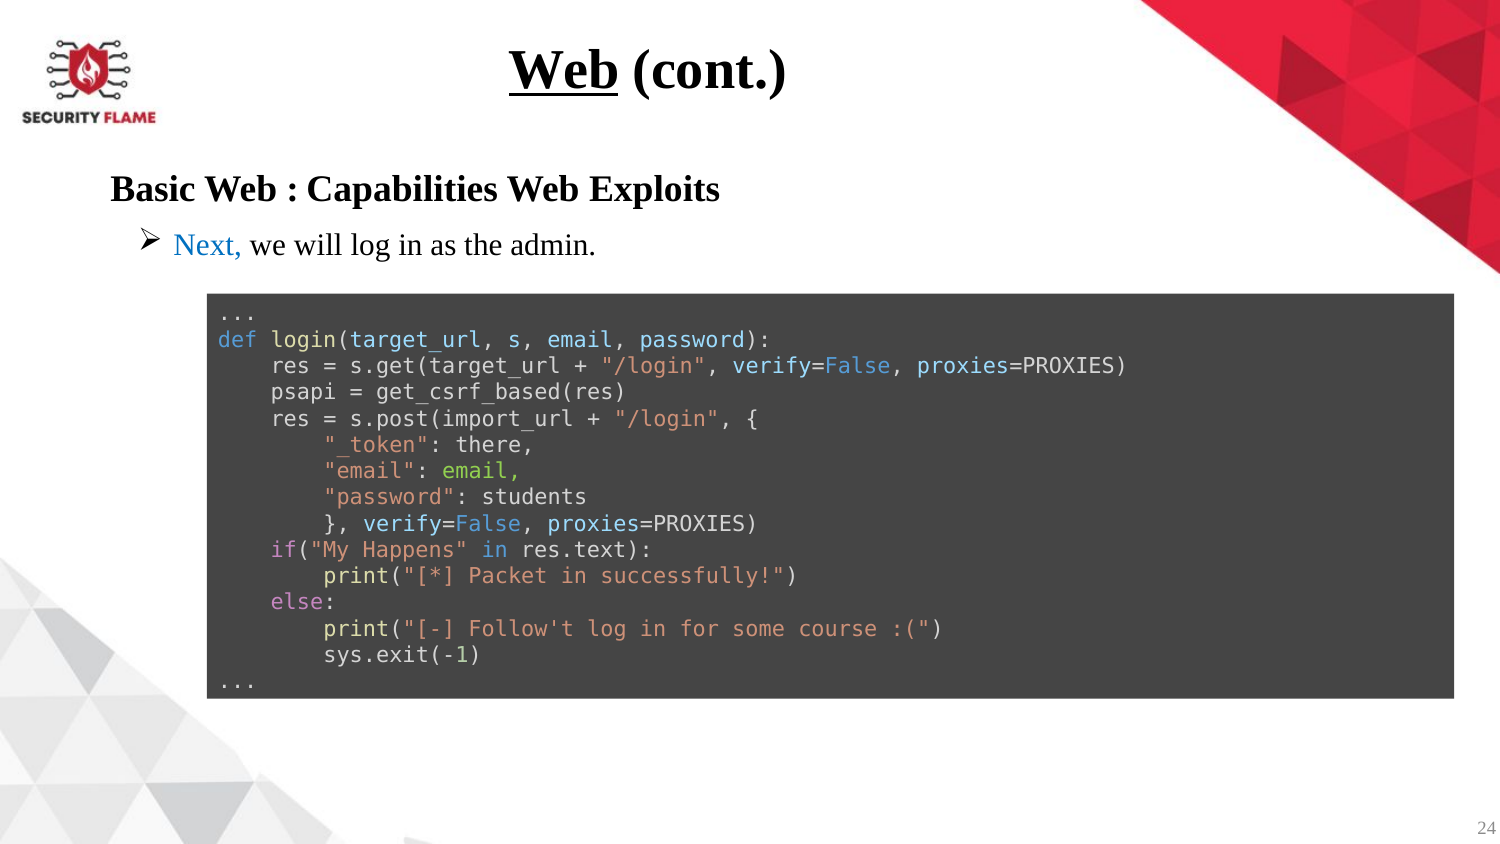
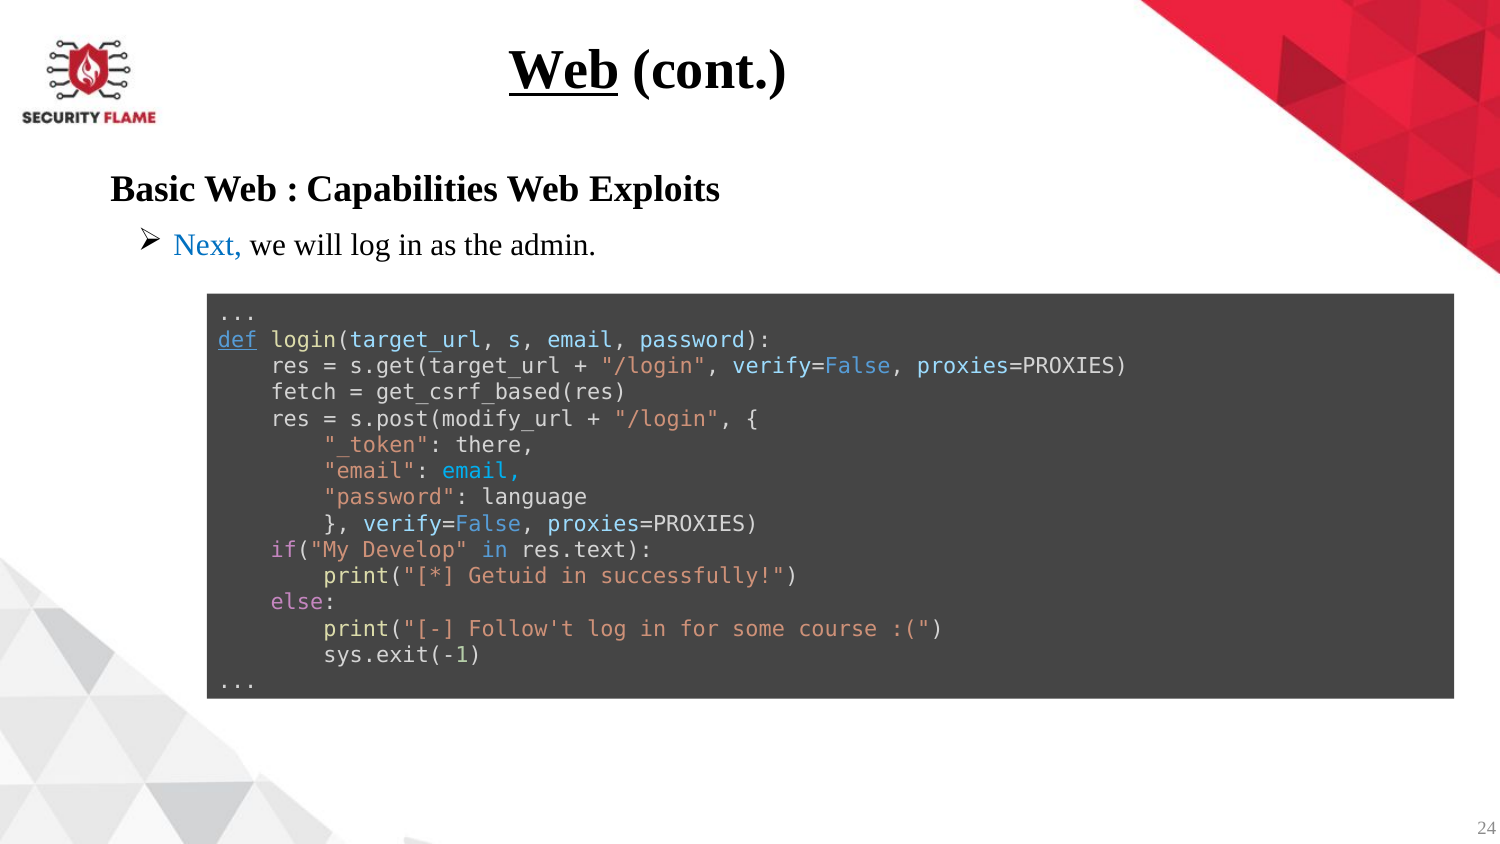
def underline: none -> present (238, 340)
psapi: psapi -> fetch (304, 392)
s.post(import_url: s.post(import_url -> s.post(modify_url (462, 419)
email colour: light green -> light blue (482, 471)
students: students -> language (534, 497)
Happens: Happens -> Develop (415, 550)
Packet: Packet -> Getuid (508, 576)
